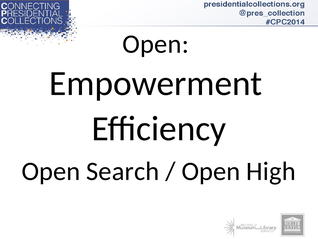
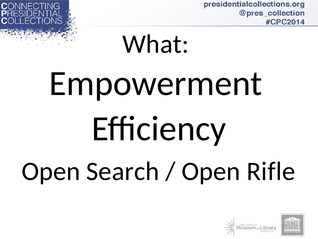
Open: Open -> What (156, 44)
High: High -> Rifle (271, 171)
